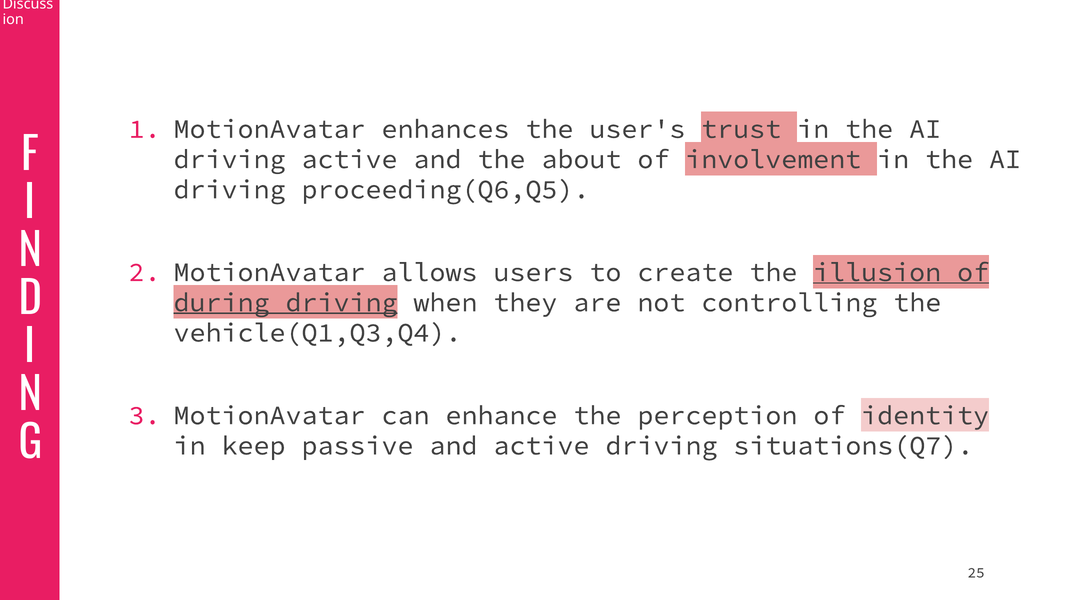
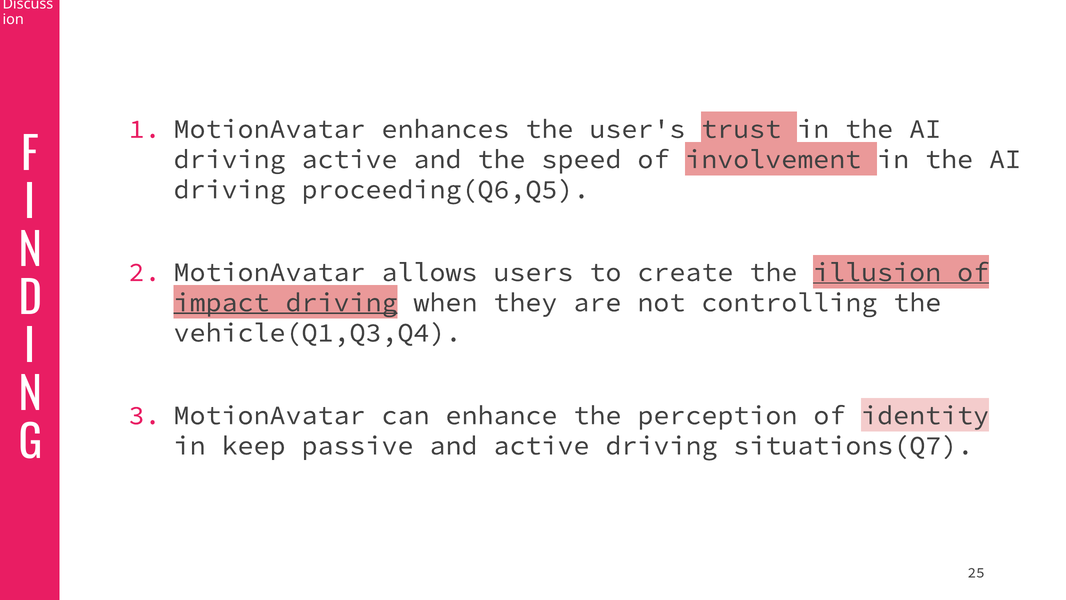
about: about -> speed (581, 159)
during: during -> impact (222, 302)
